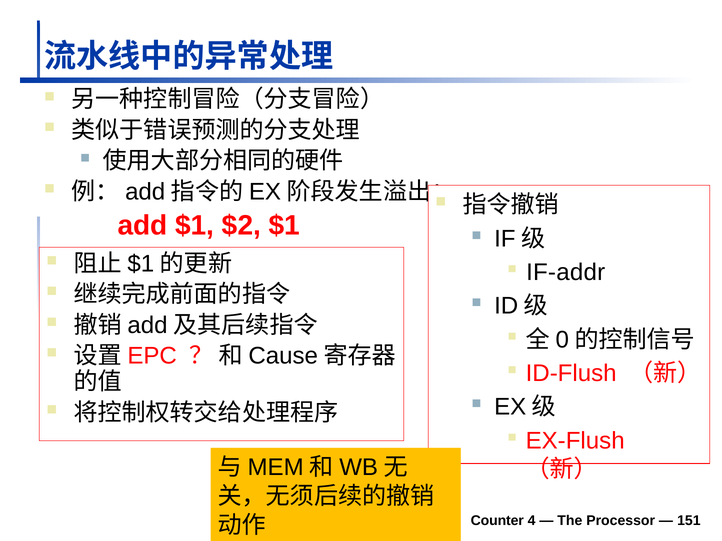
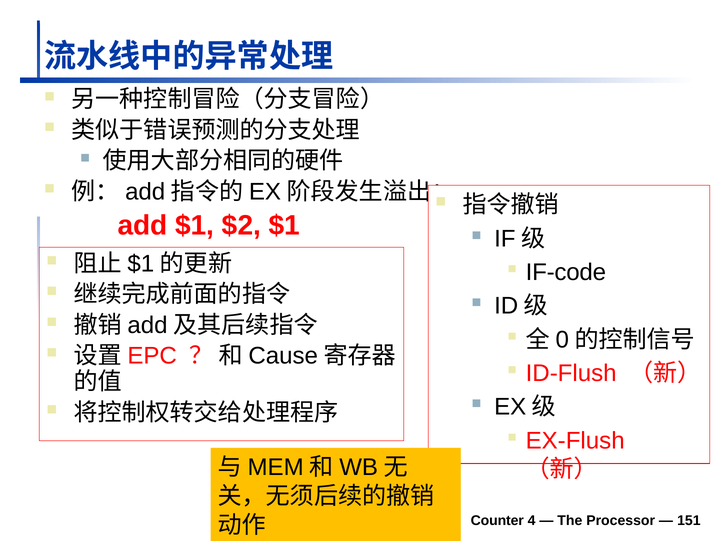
IF-addr: IF-addr -> IF-code (566, 273)
